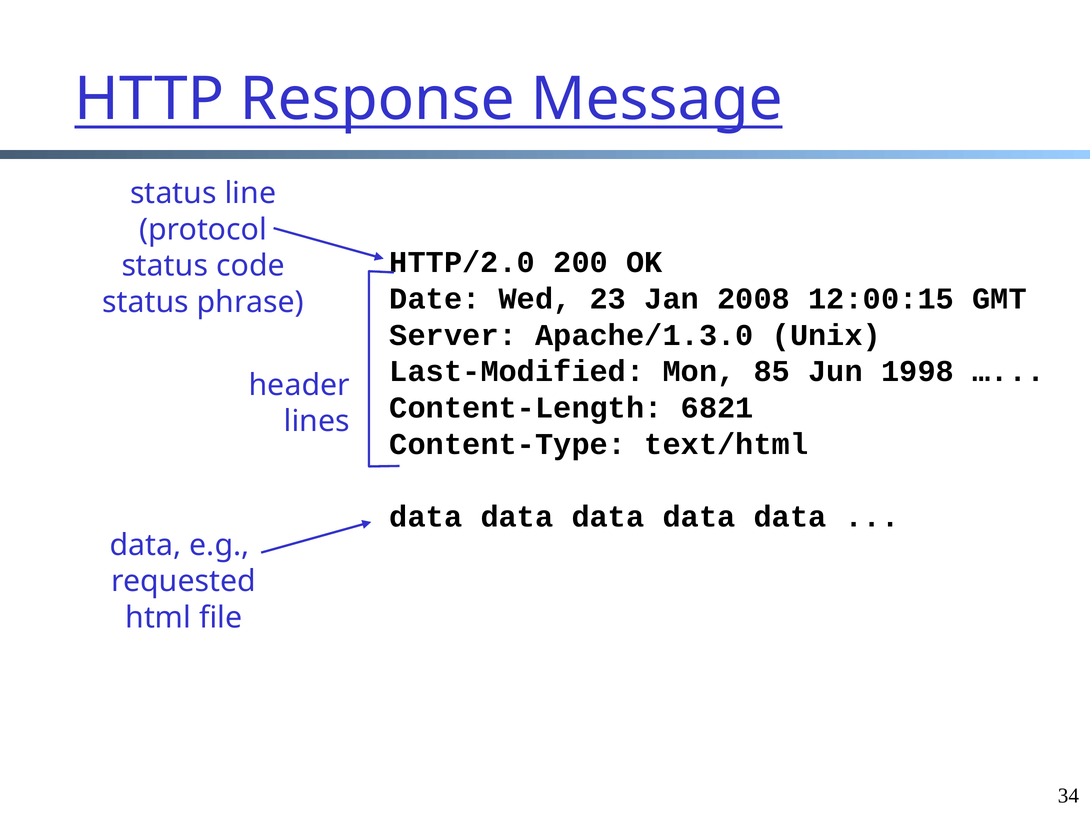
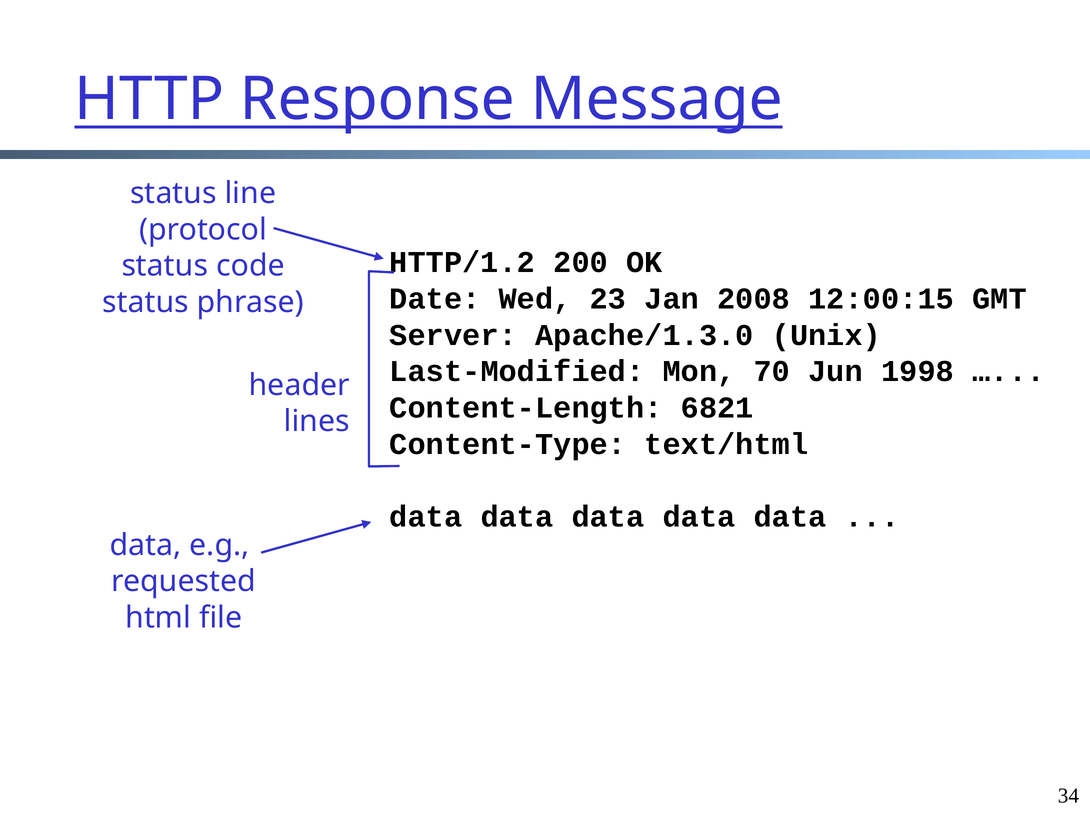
HTTP/2.0: HTTP/2.0 -> HTTP/1.2 (462, 263)
85: 85 -> 70 (772, 372)
